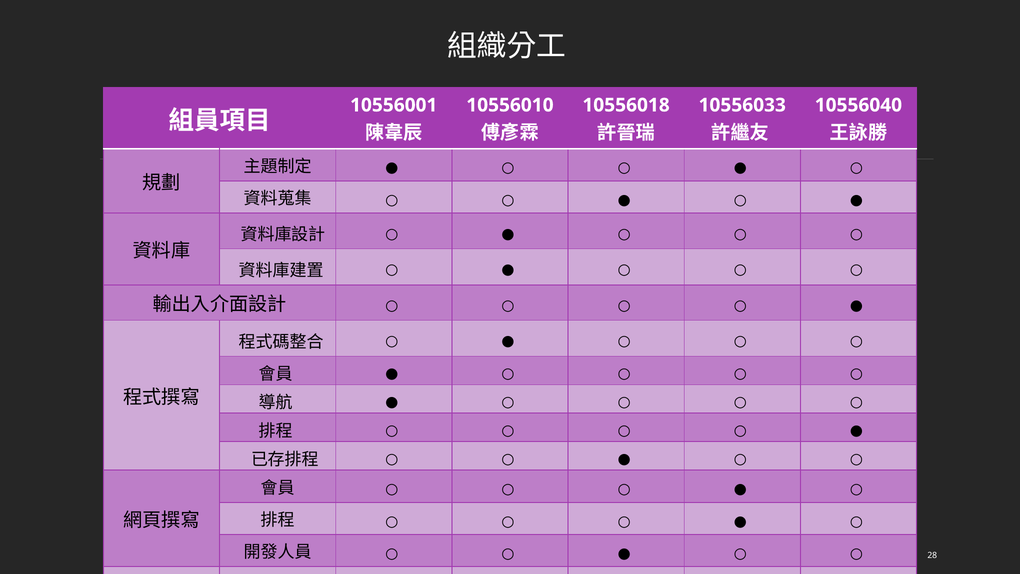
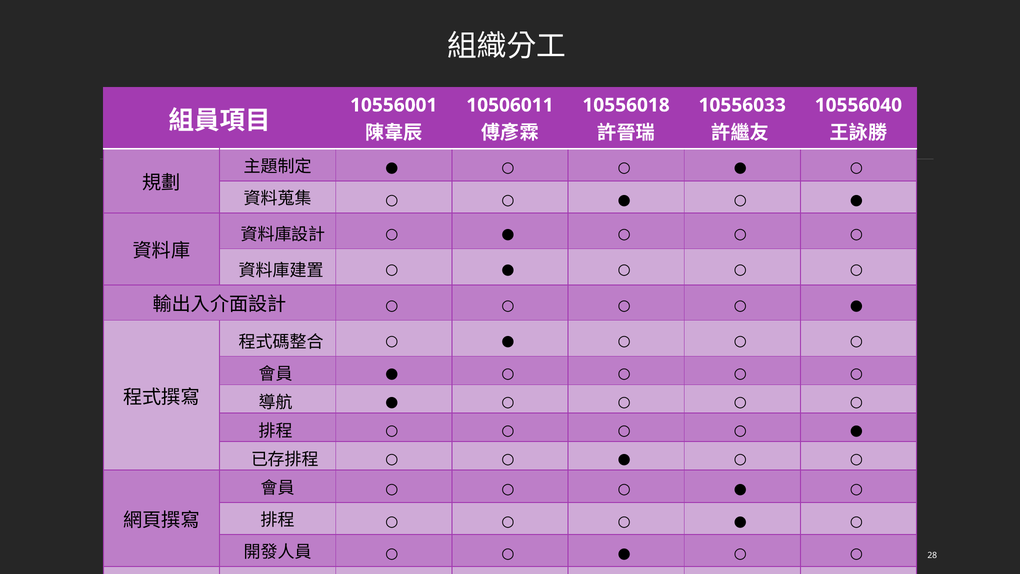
10556010: 10556010 -> 10506011 (510, 105)
